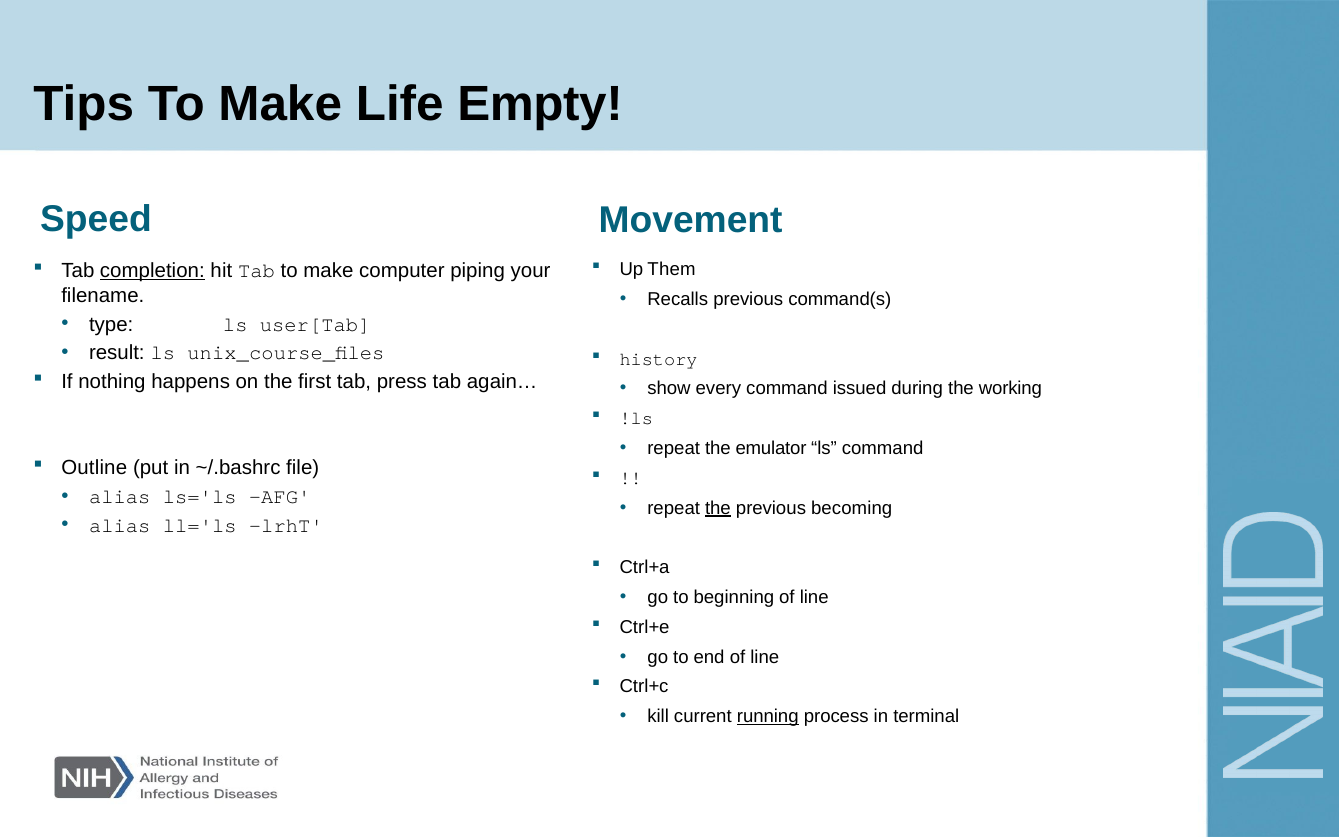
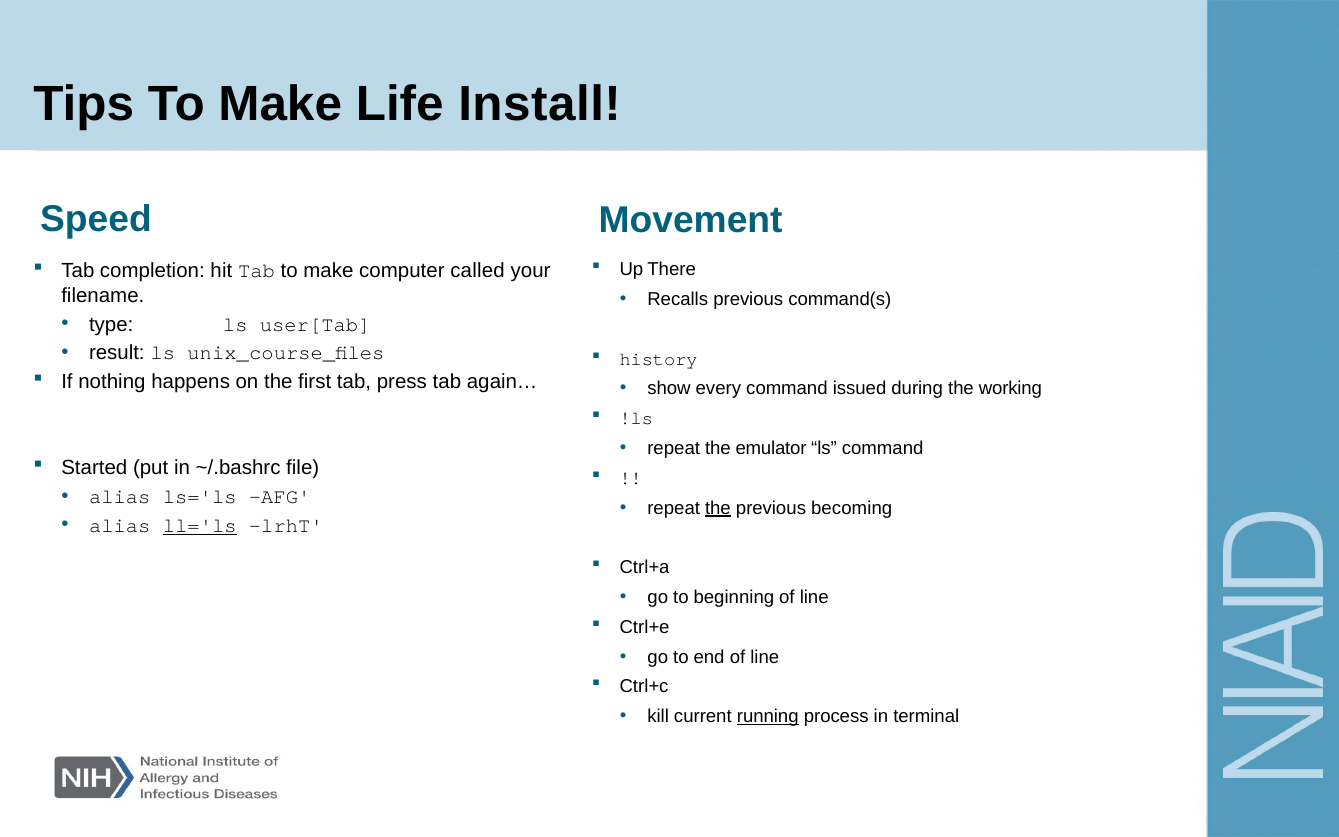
Empty: Empty -> Install (540, 104)
Them: Them -> There (672, 270)
completion underline: present -> none (152, 271)
piping: piping -> called (478, 271)
Outline: Outline -> Started (94, 468)
ll='ls underline: none -> present (200, 525)
